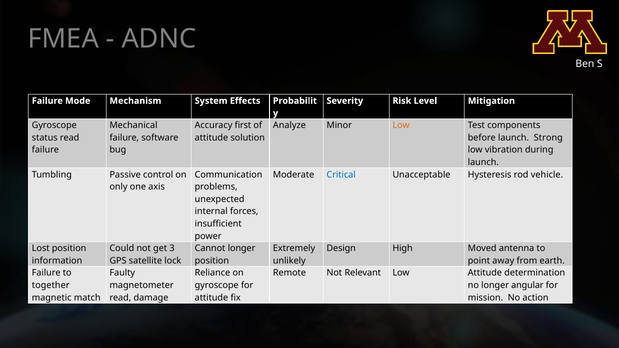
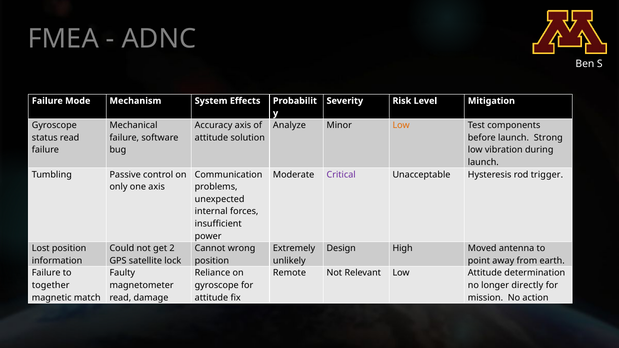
Accuracy first: first -> axis (243, 125)
Critical colour: blue -> purple (341, 175)
vehicle: vehicle -> trigger (547, 175)
3: 3 -> 2 (172, 249)
Cannot longer: longer -> wrong (242, 249)
angular: angular -> directly (527, 285)
